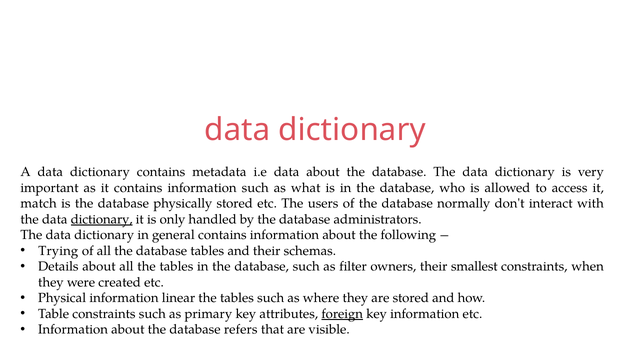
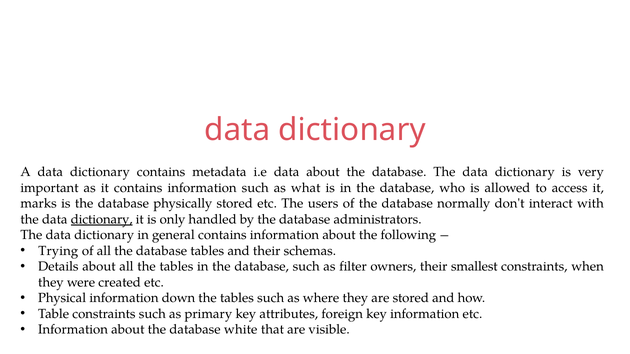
match: match -> marks (39, 204)
linear: linear -> down (179, 298)
foreign underline: present -> none (342, 314)
refers: refers -> white (241, 330)
